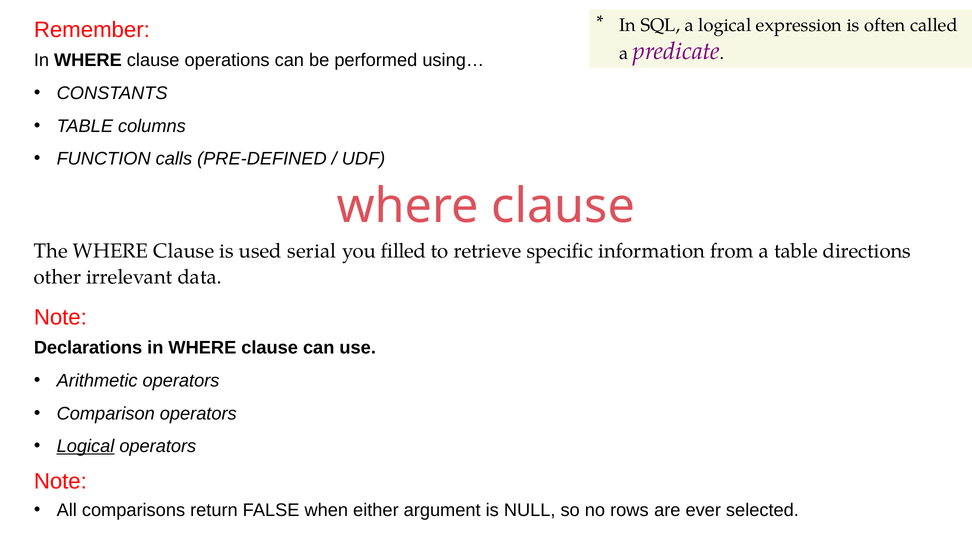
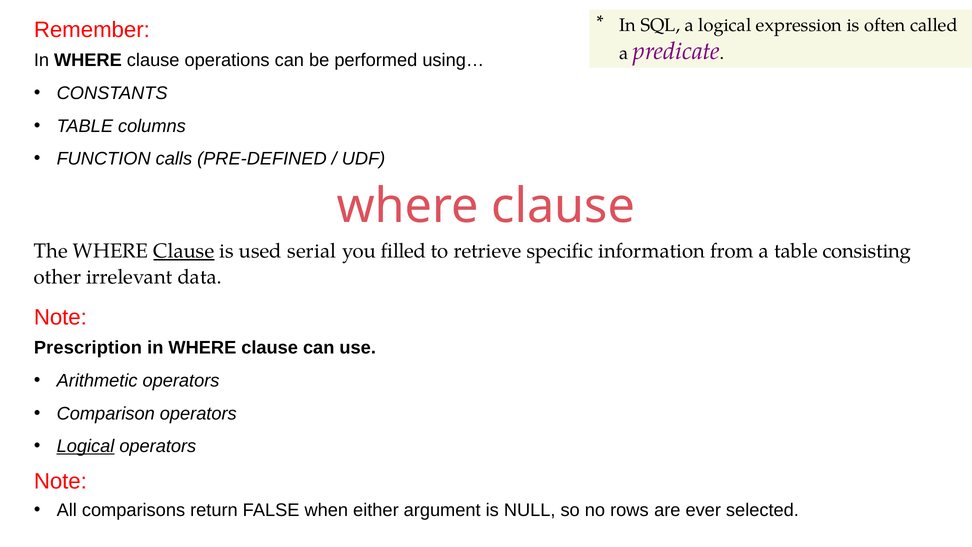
Clause underline: none -> present (184, 251)
directions: directions -> consisting (867, 251)
Declarations: Declarations -> Prescription (88, 348)
